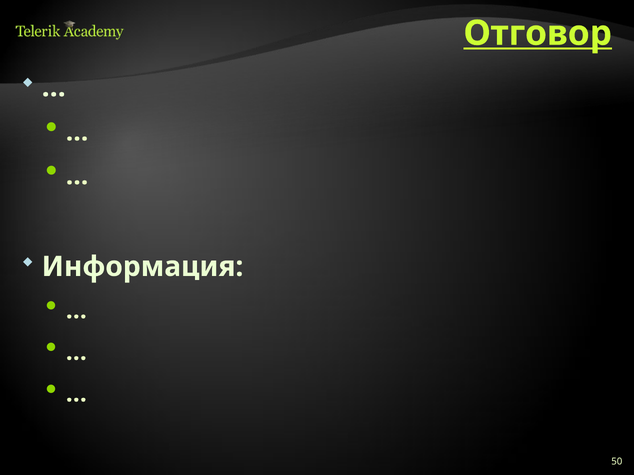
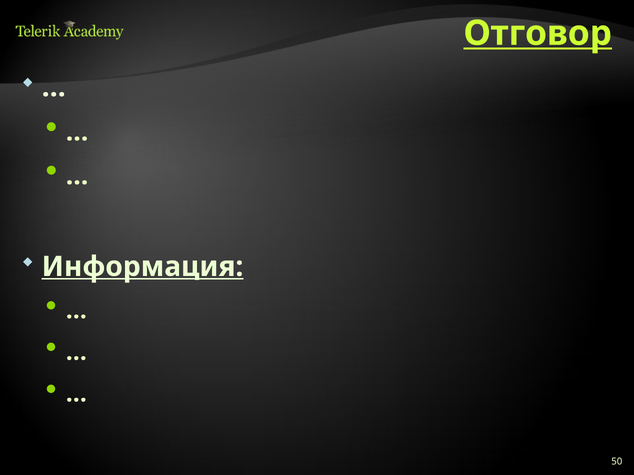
Информация underline: none -> present (143, 267)
